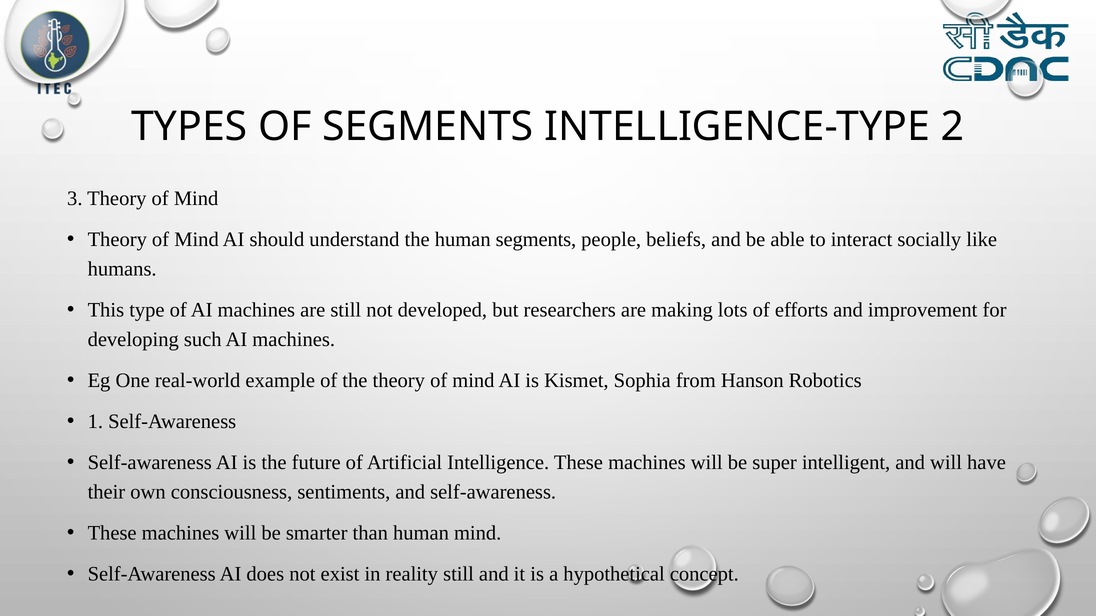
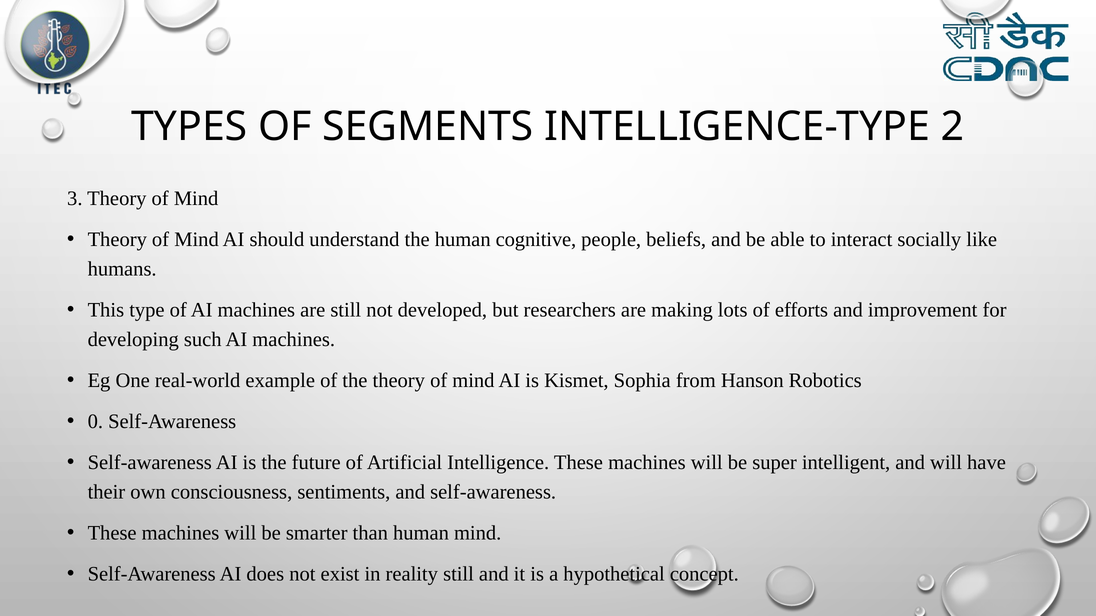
human segments: segments -> cognitive (536, 240)
1: 1 -> 0 (95, 422)
